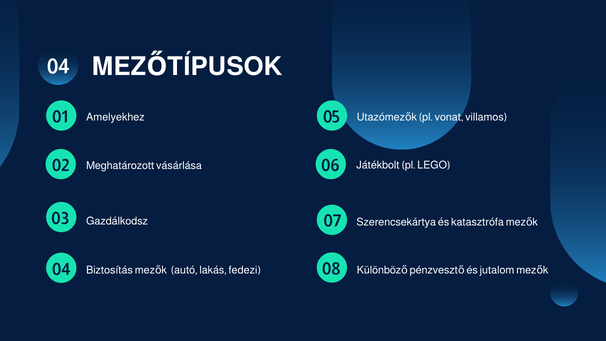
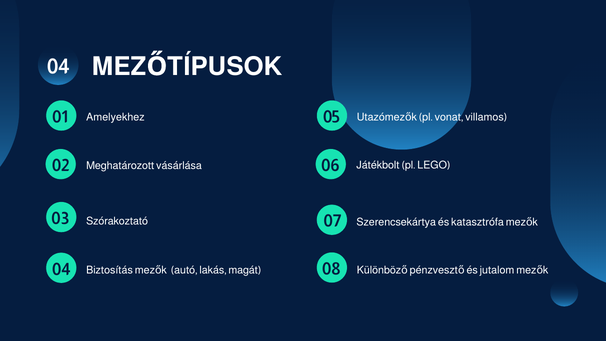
Gazdálkodsz: Gazdálkodsz -> Szórakoztató (117, 221)
fedezi: fedezi -> magát (245, 270)
